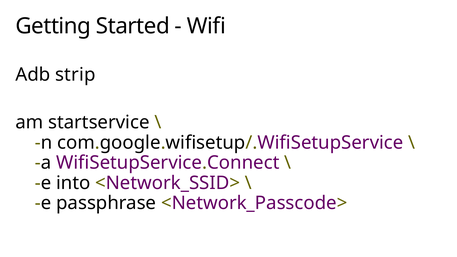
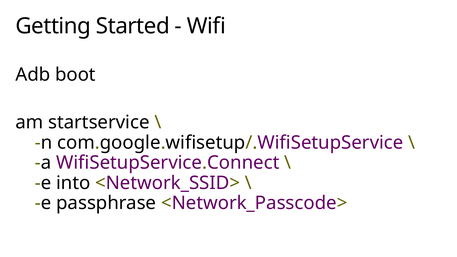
strip: strip -> boot (75, 75)
